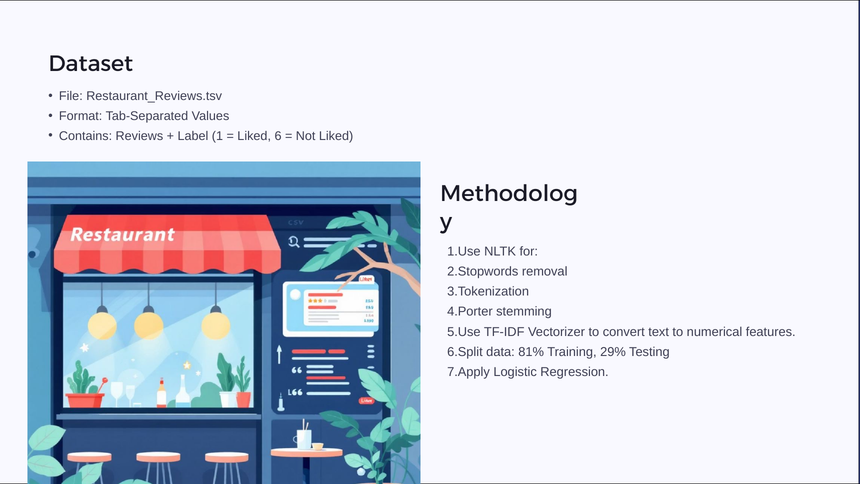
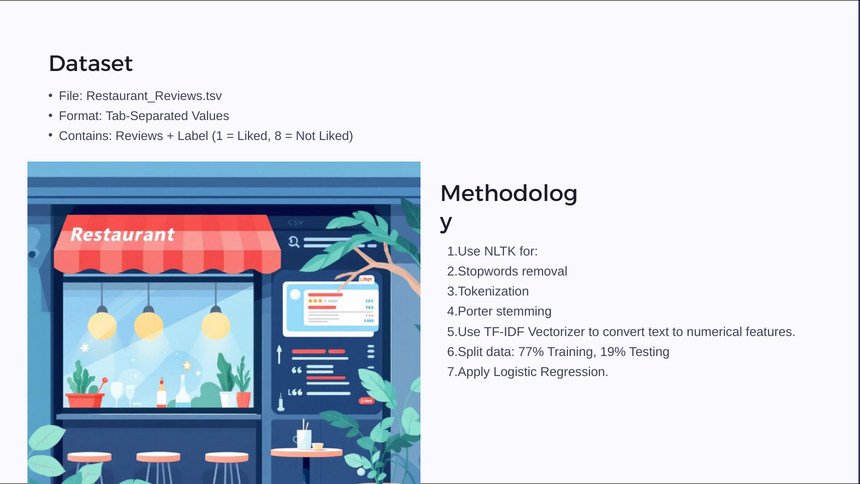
6: 6 -> 8 (278, 136)
81%: 81% -> 77% (531, 352)
29%: 29% -> 19% (613, 352)
